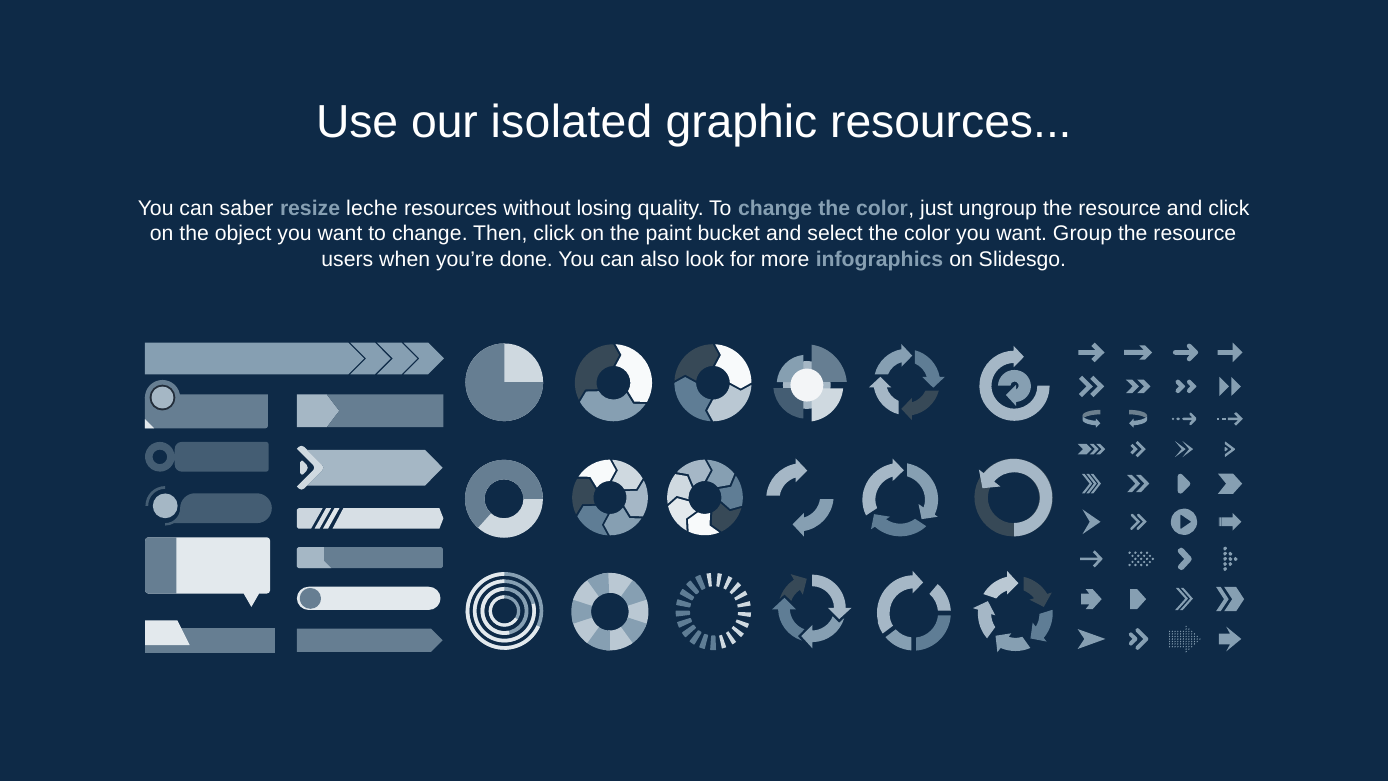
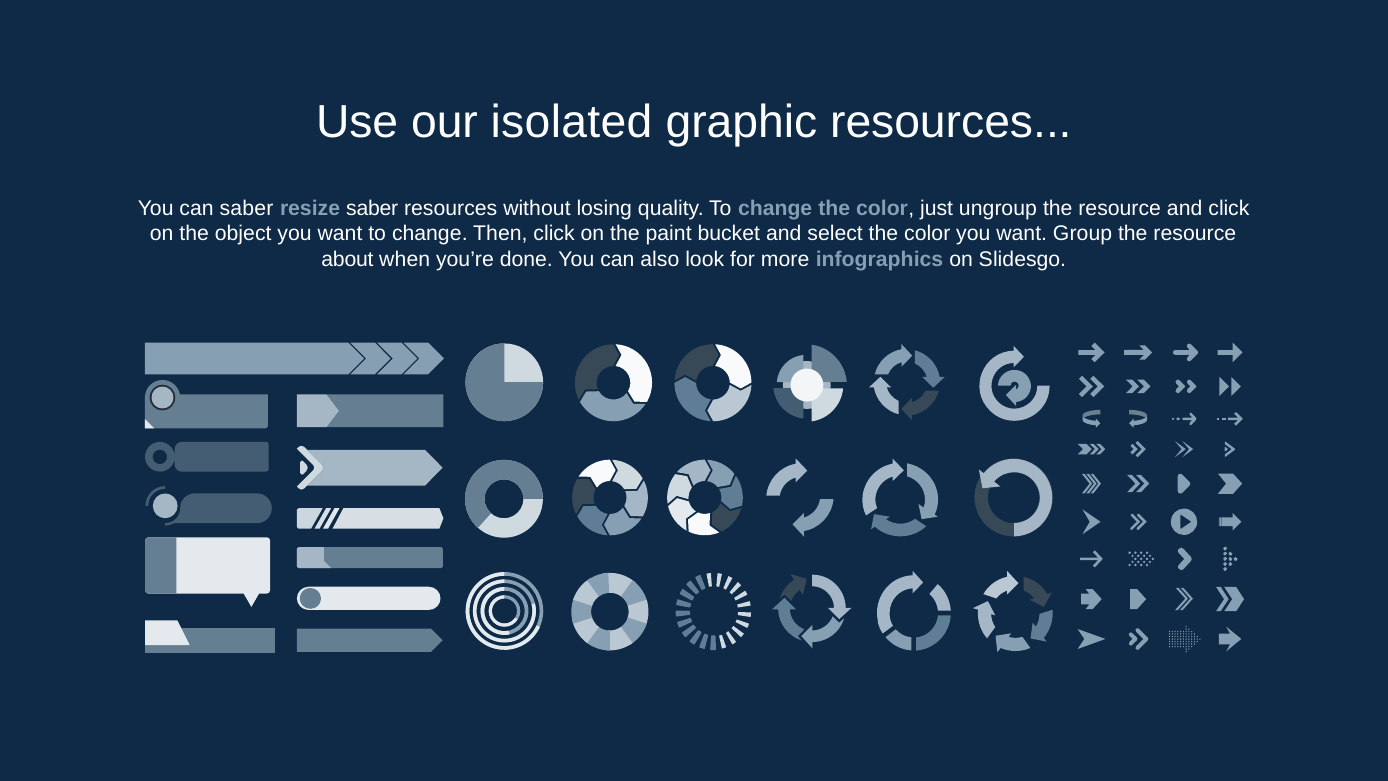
resize leche: leche -> saber (372, 208)
users: users -> about (347, 259)
